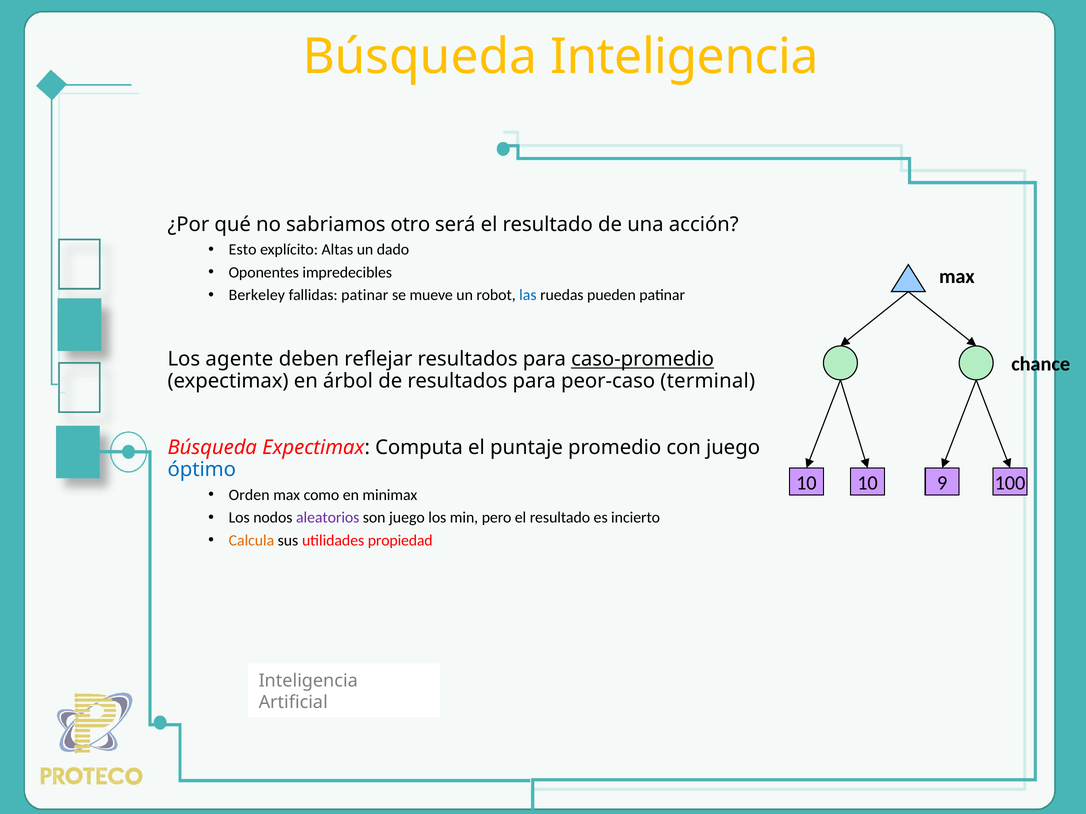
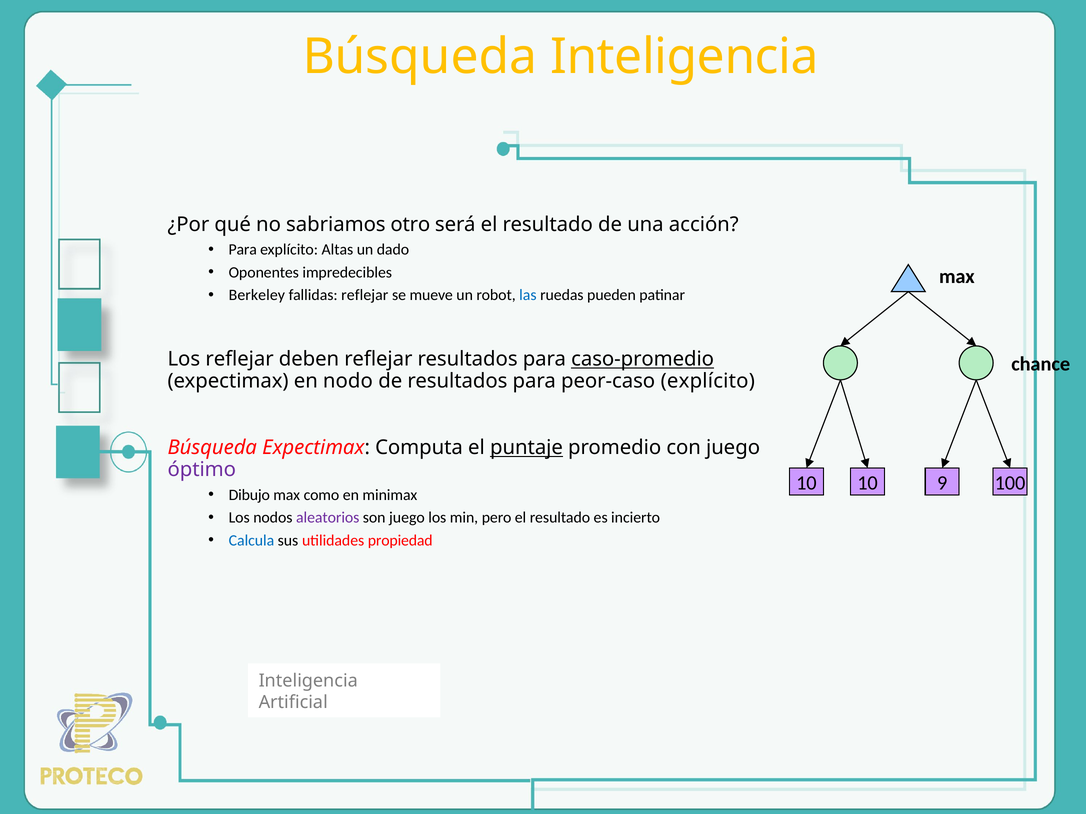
Esto: Esto -> Para (243, 250)
fallidas patinar: patinar -> reflejar (365, 295)
Los agente: agente -> reflejar (240, 359)
árbol: árbol -> nodo (348, 381)
peor-caso terminal: terminal -> explícito (708, 381)
puntaje underline: none -> present (526, 448)
óptimo colour: blue -> purple (202, 470)
Orden: Orden -> Dibujo (249, 495)
Calcula colour: orange -> blue (251, 541)
